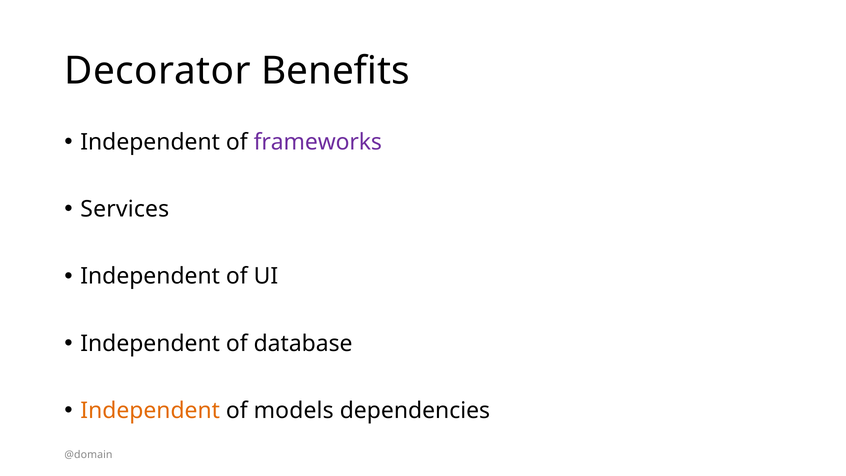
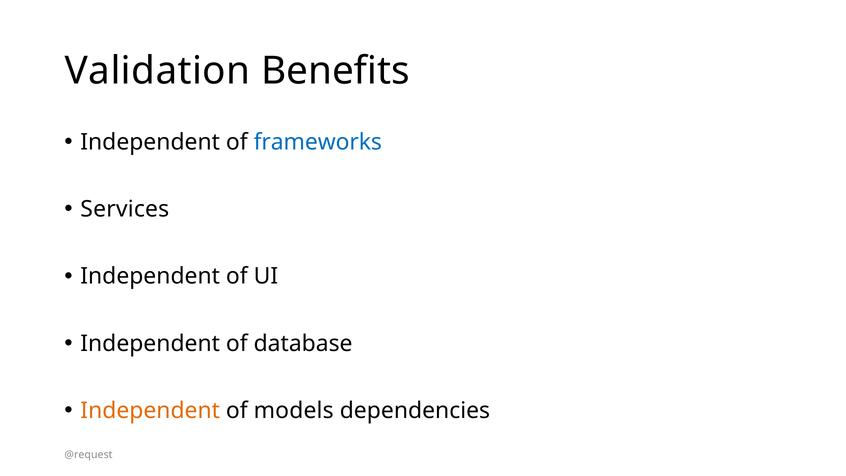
Decorator: Decorator -> Validation (158, 71)
frameworks colour: purple -> blue (318, 142)
@domain: @domain -> @request (89, 454)
